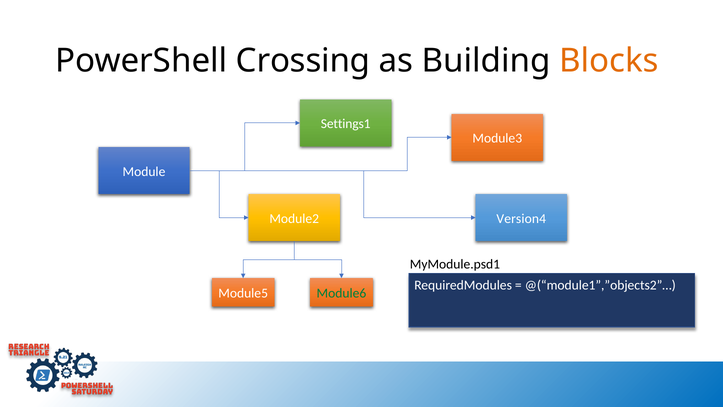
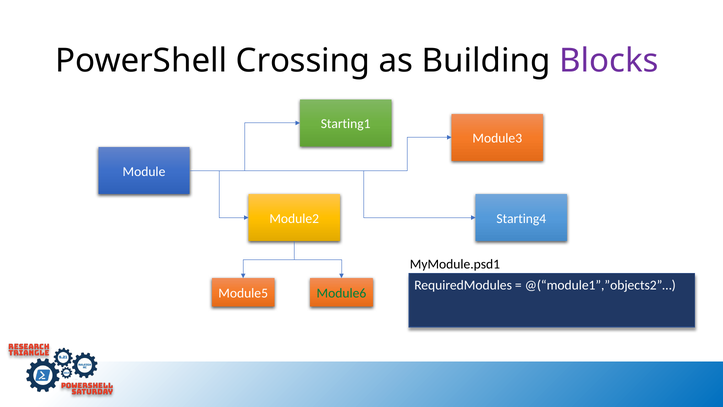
Blocks colour: orange -> purple (609, 61)
Settings1: Settings1 -> Starting1 (346, 124)
Version4: Version4 -> Starting4 (521, 218)
